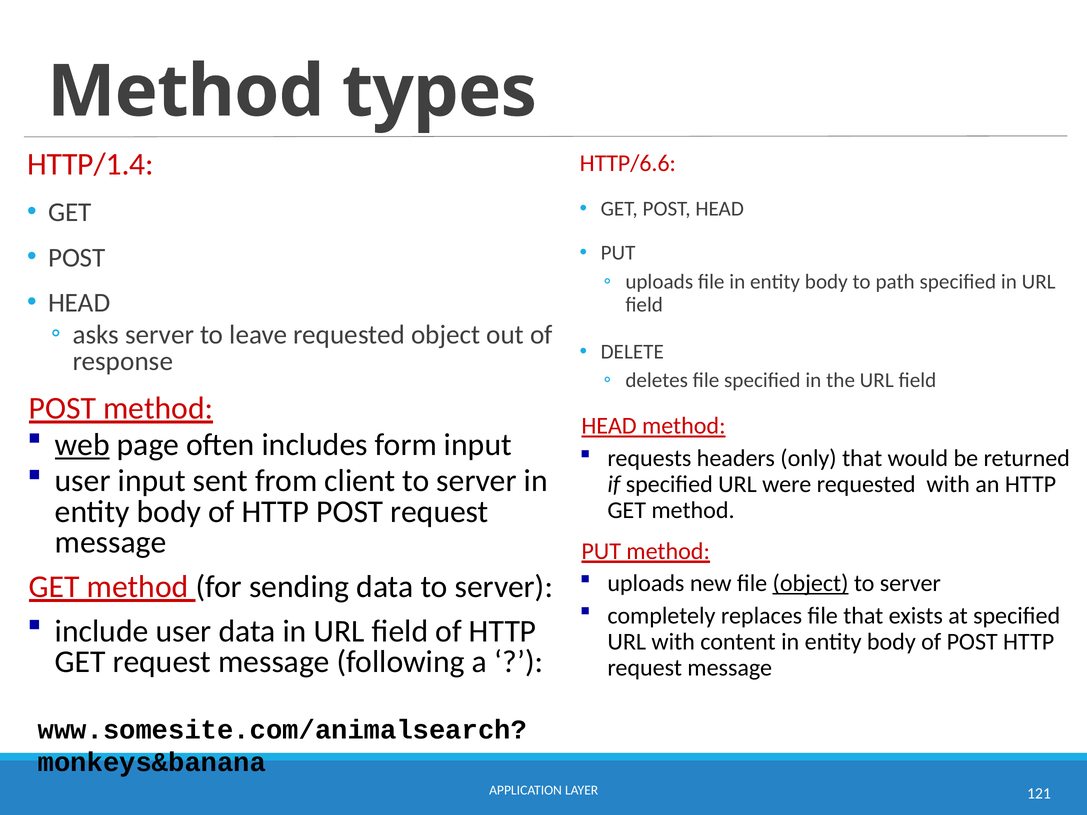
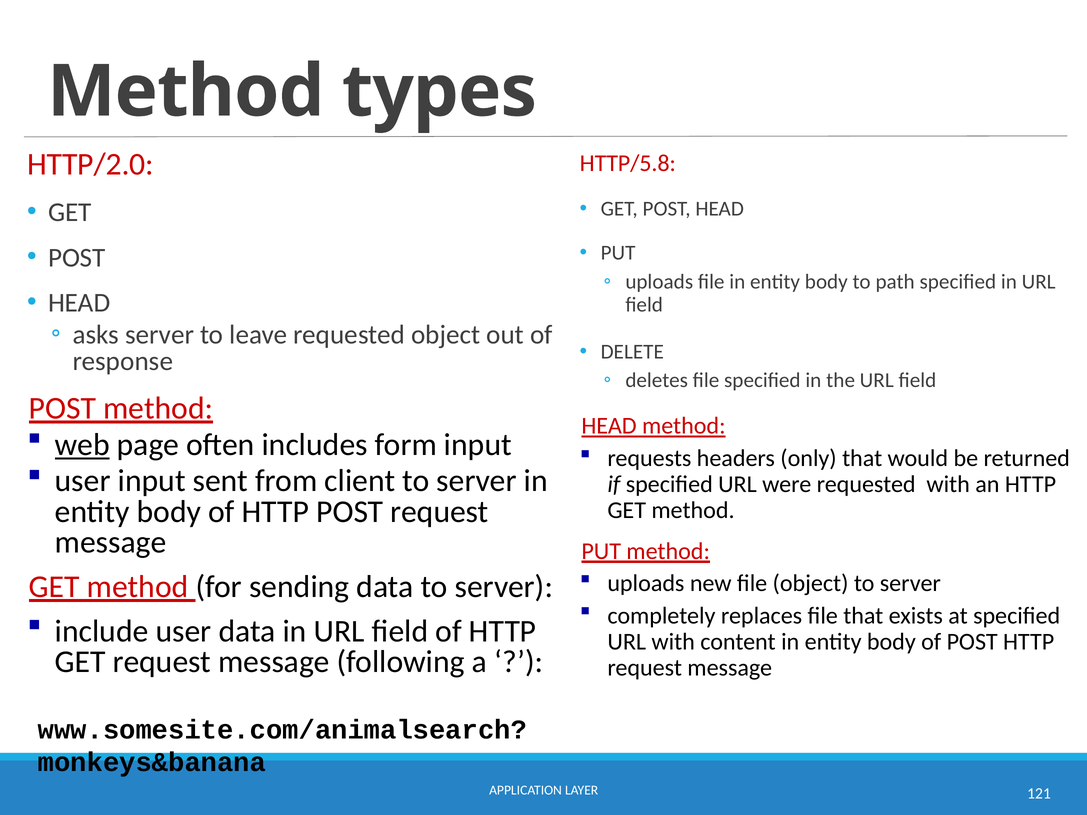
HTTP/1.4: HTTP/1.4 -> HTTP/2.0 (90, 165)
HTTP/6.6: HTTP/6.6 -> HTTP/5.8 (628, 163)
object underline: present -> none (811, 584)
